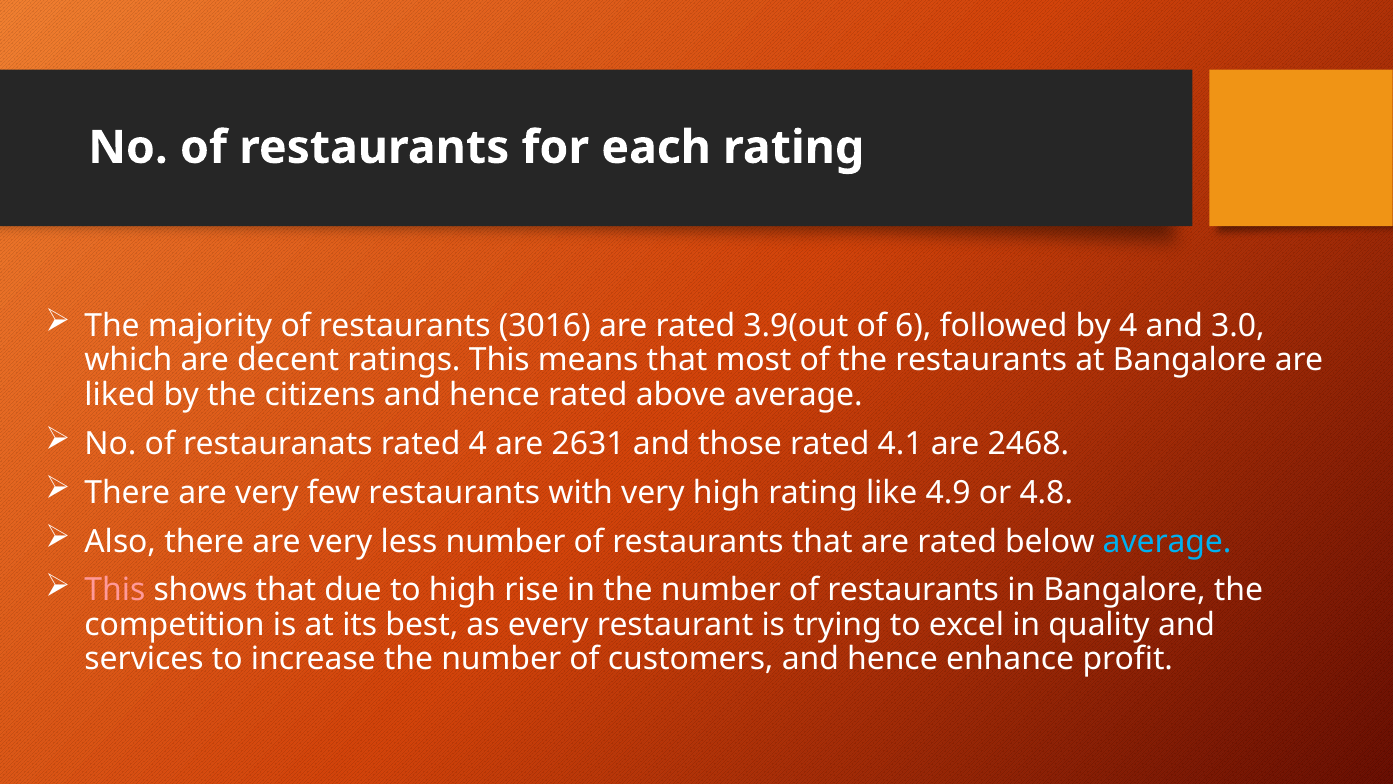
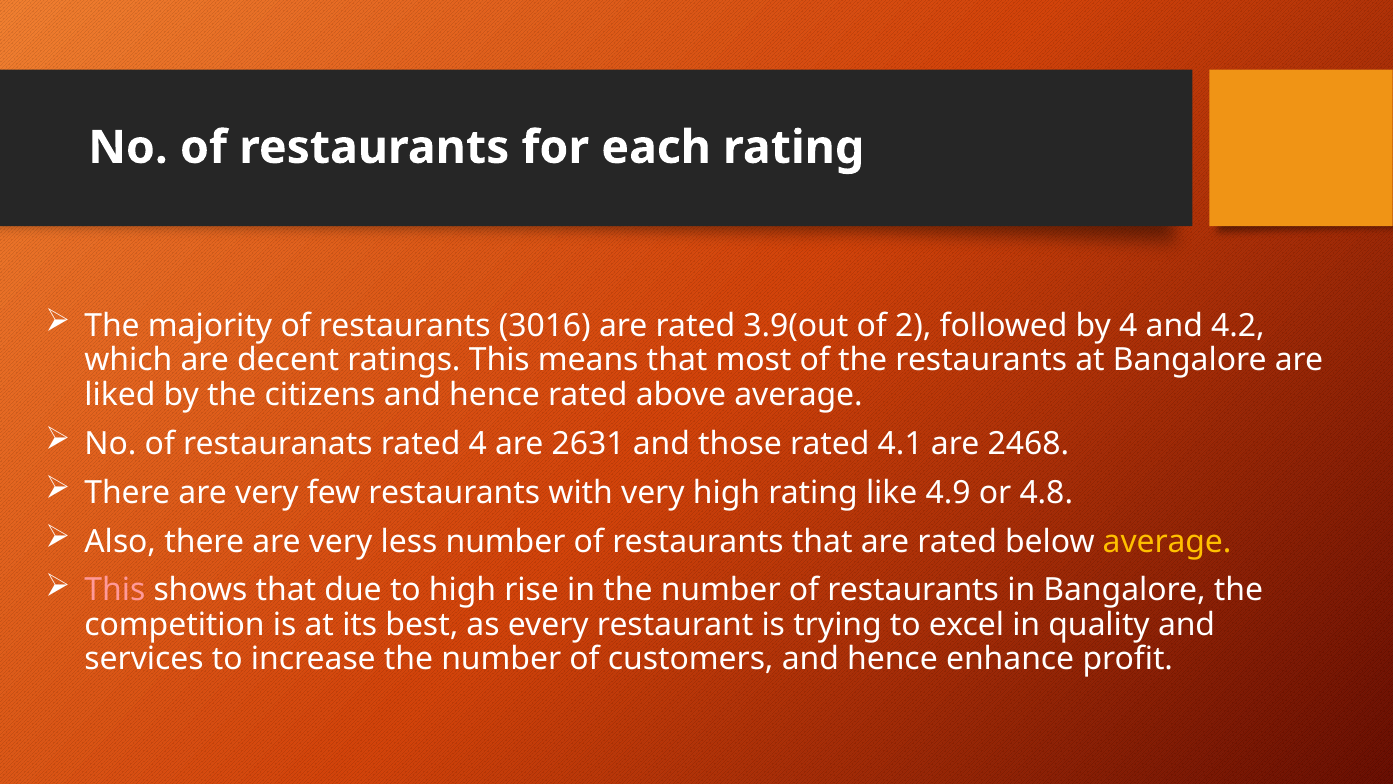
6: 6 -> 2 (913, 325)
3.0: 3.0 -> 4.2 (1238, 325)
average colour: light blue -> yellow (1167, 541)
